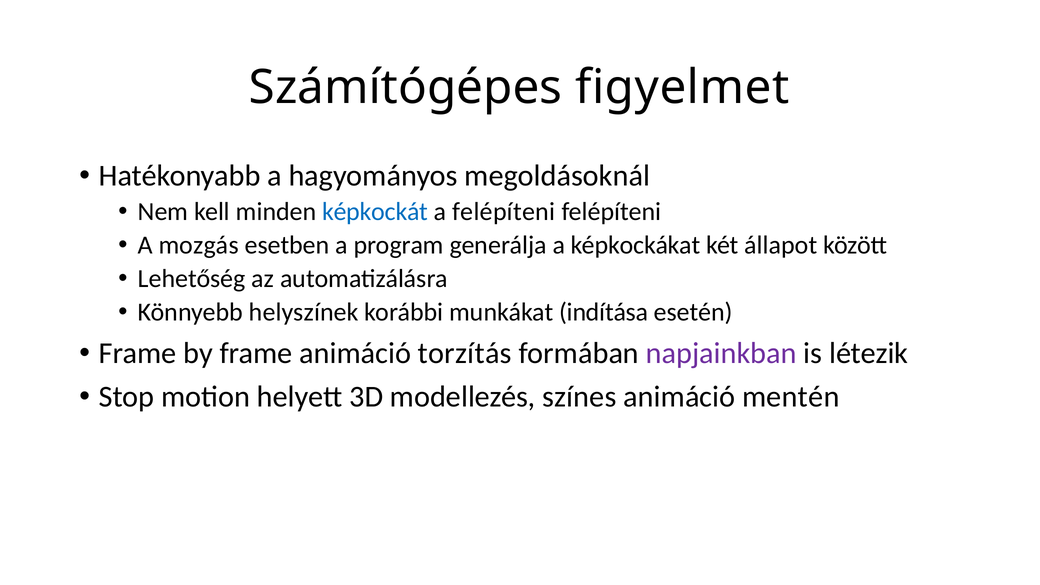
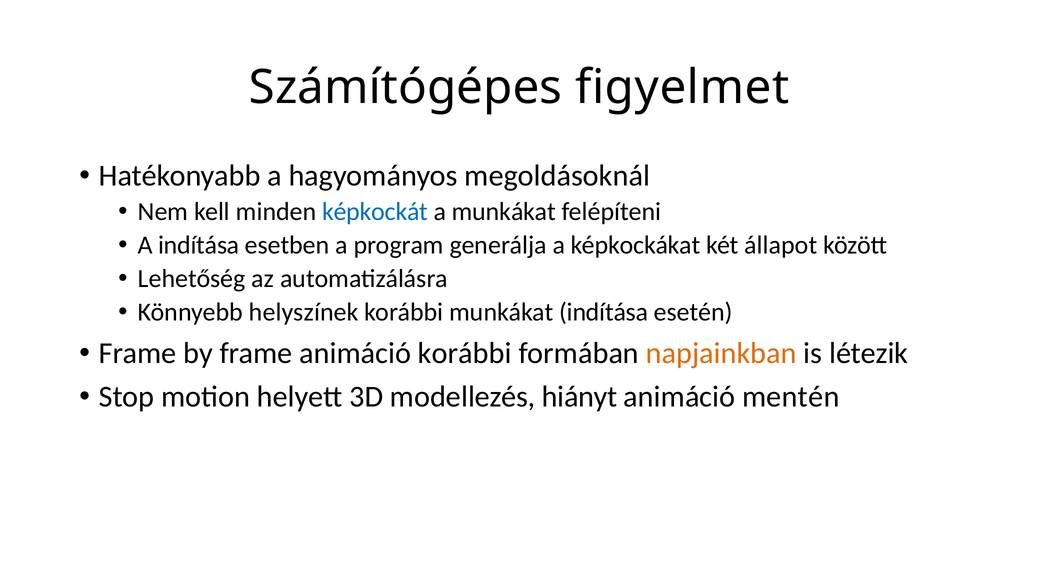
a felépíteni: felépíteni -> munkákat (504, 212)
A mozgás: mozgás -> indítása (199, 245)
animáció torzítás: torzítás -> korábbi (465, 353)
napjainkban colour: purple -> orange (721, 353)
színes: színes -> hiányt (580, 397)
